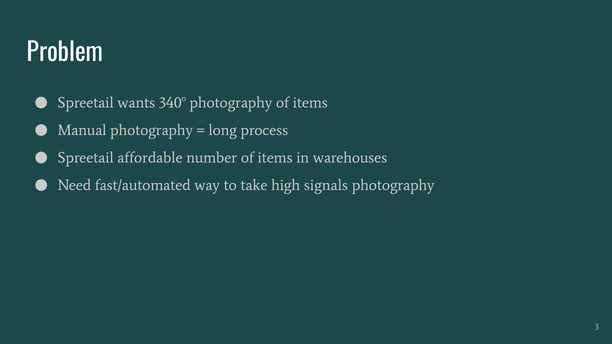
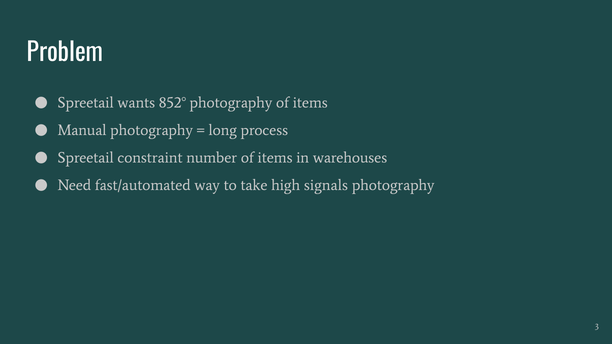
340°: 340° -> 852° (172, 103)
affordable: affordable -> constraint (150, 158)
